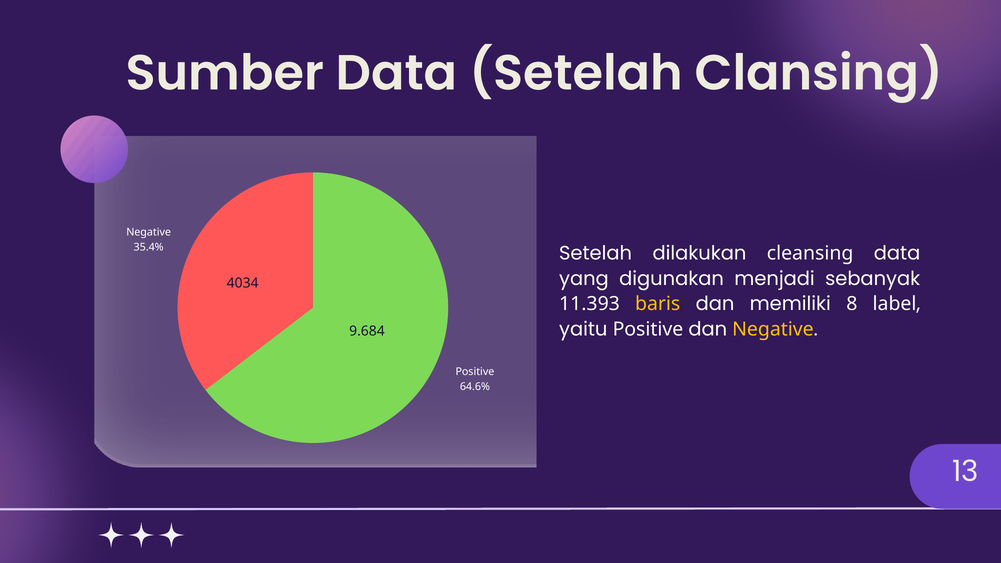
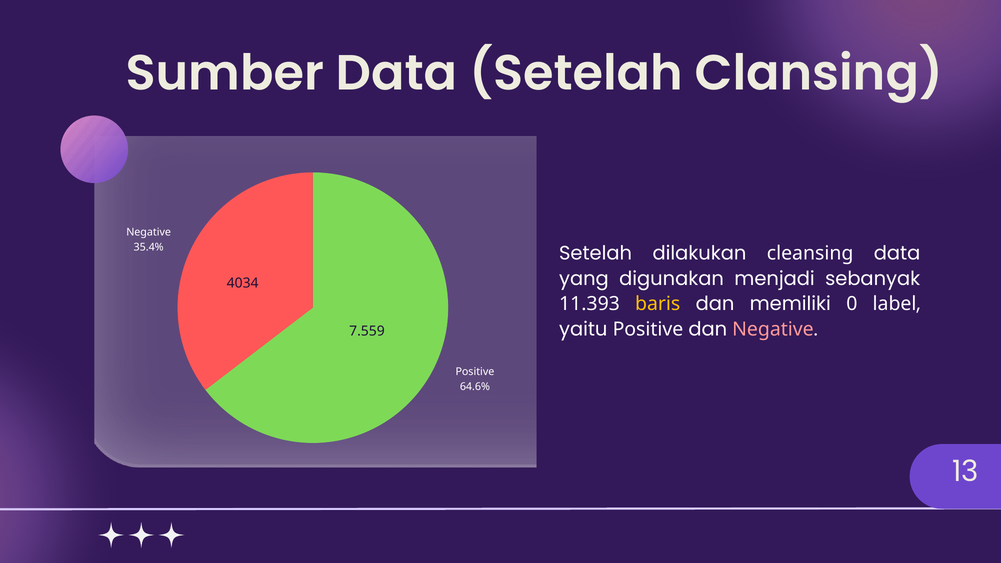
8: 8 -> 0 (852, 304)
9.684: 9.684 -> 7.559 (367, 331)
Negative colour: yellow -> pink (773, 329)
